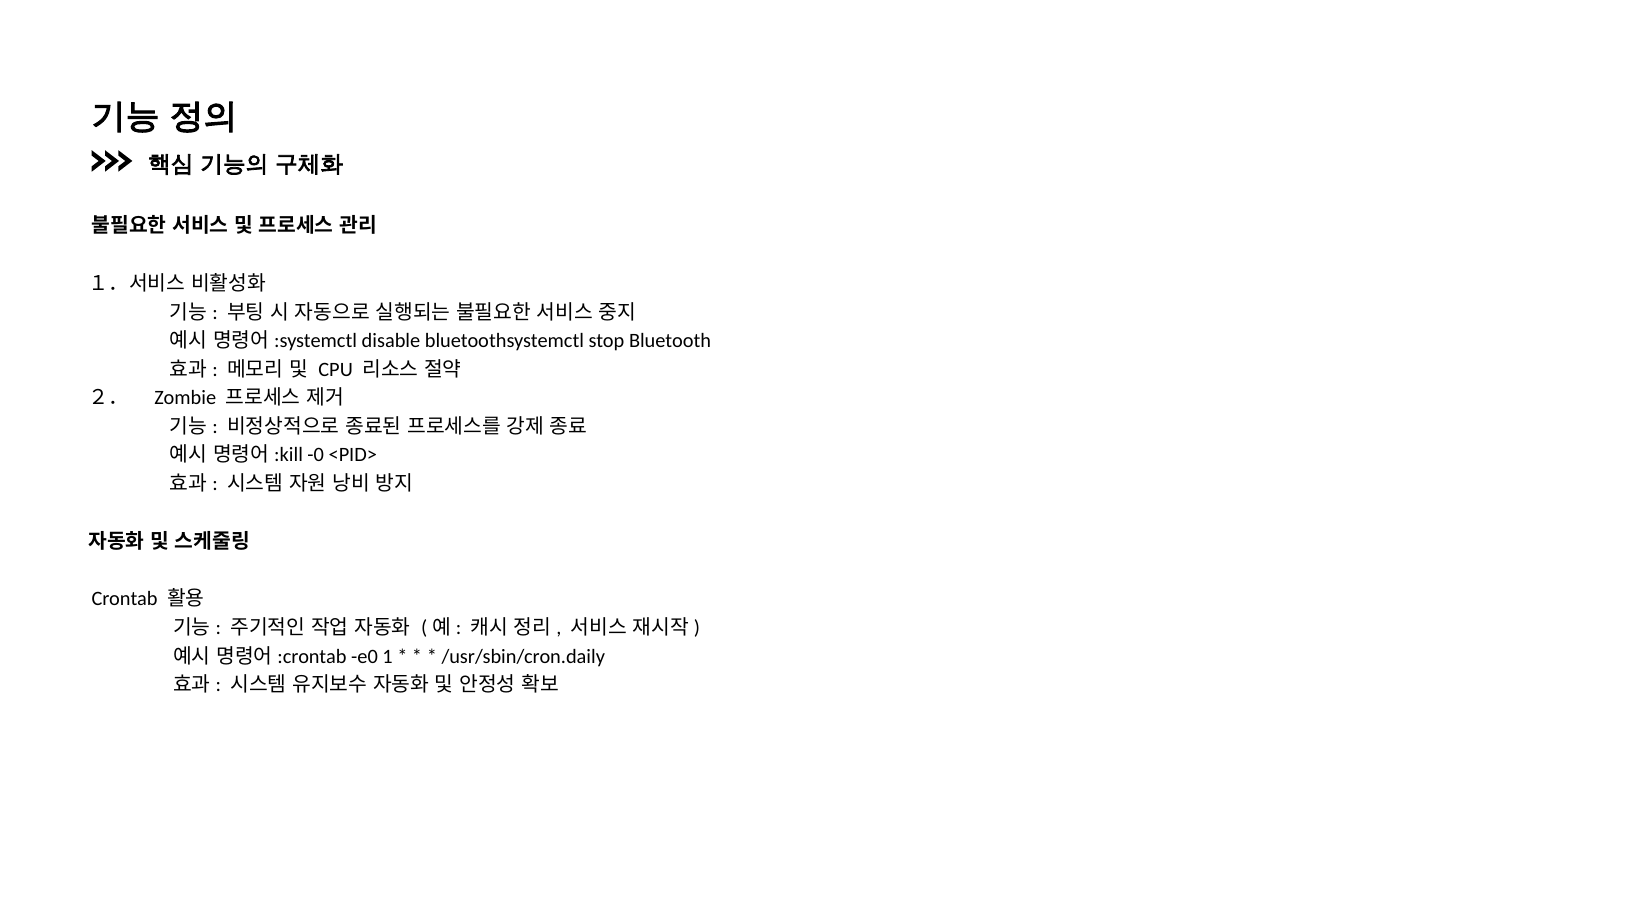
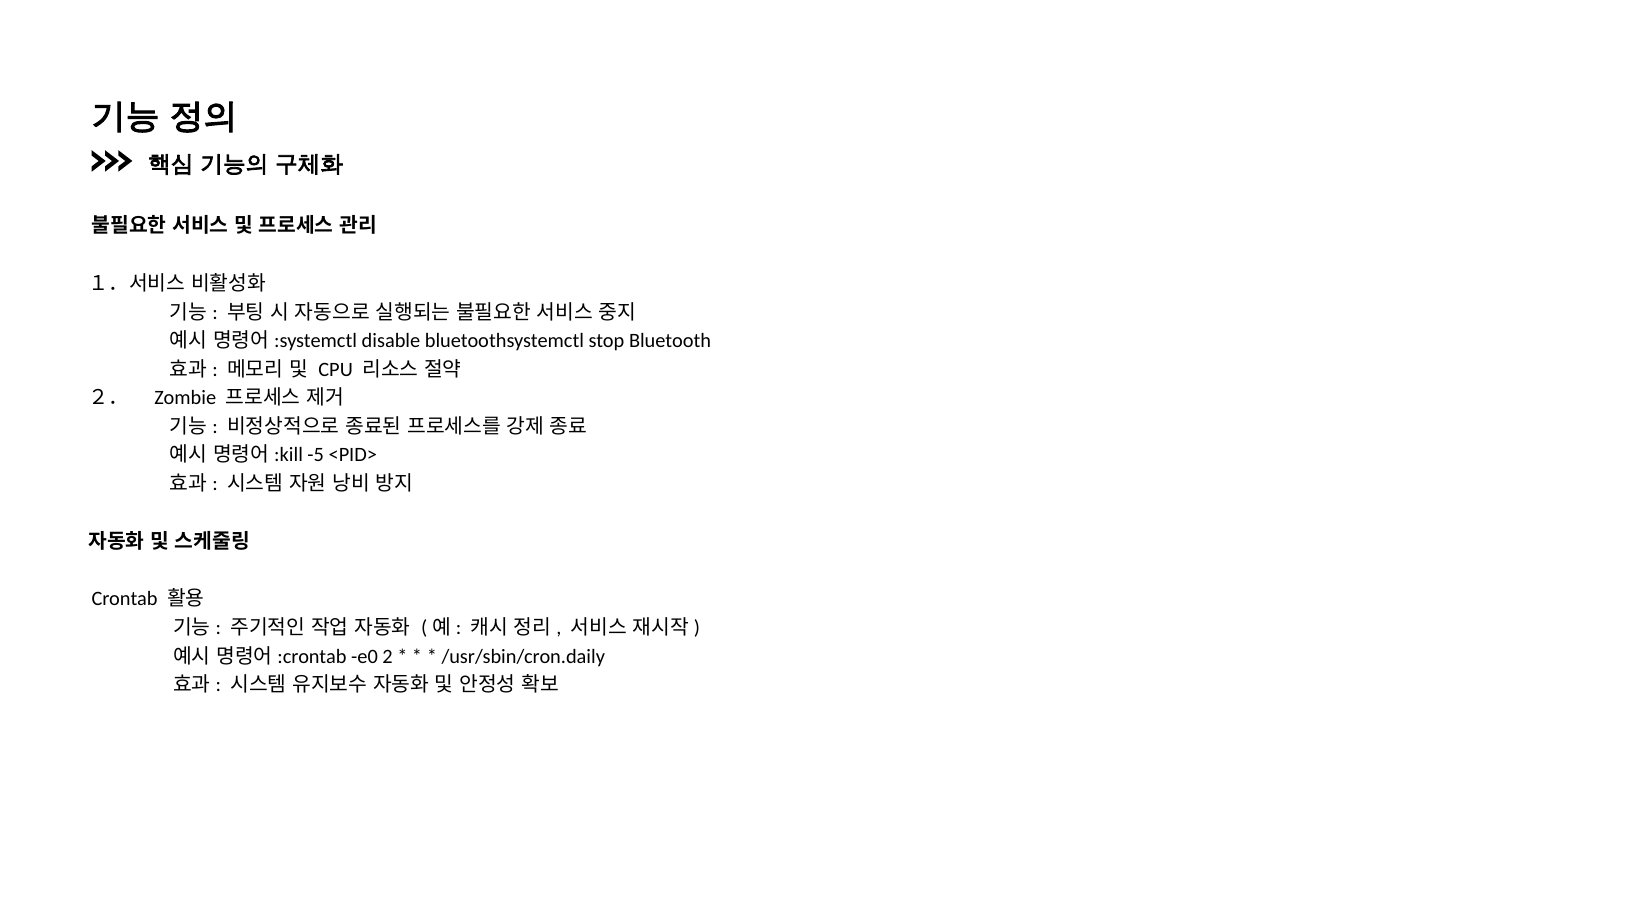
-0: -0 -> -5 (316, 455)
1: 1 -> 2 (388, 656)
